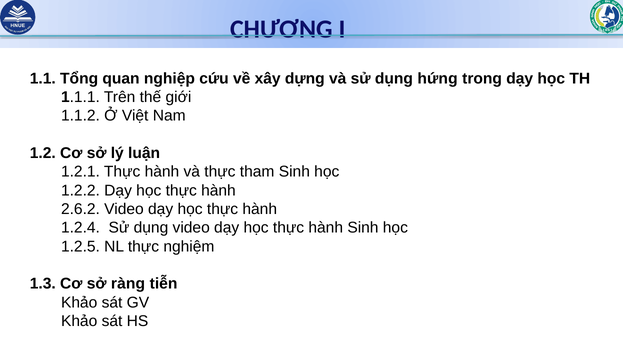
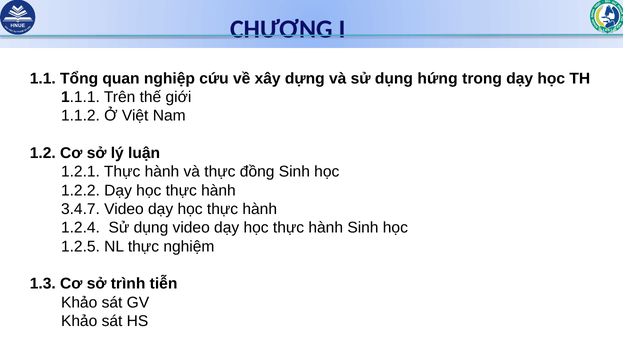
tham: tham -> đồng (257, 172)
2.6.2: 2.6.2 -> 3.4.7 (80, 209)
ràng: ràng -> trình (128, 284)
